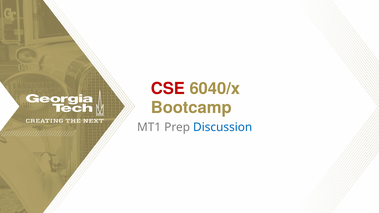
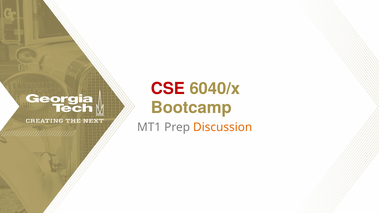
Discussion colour: blue -> orange (223, 127)
